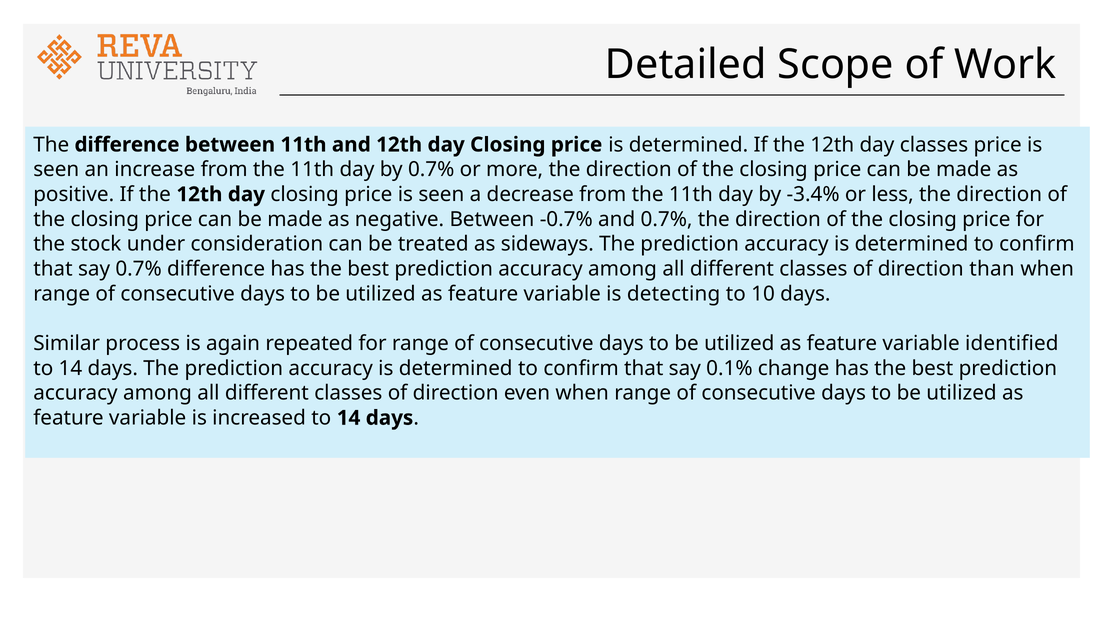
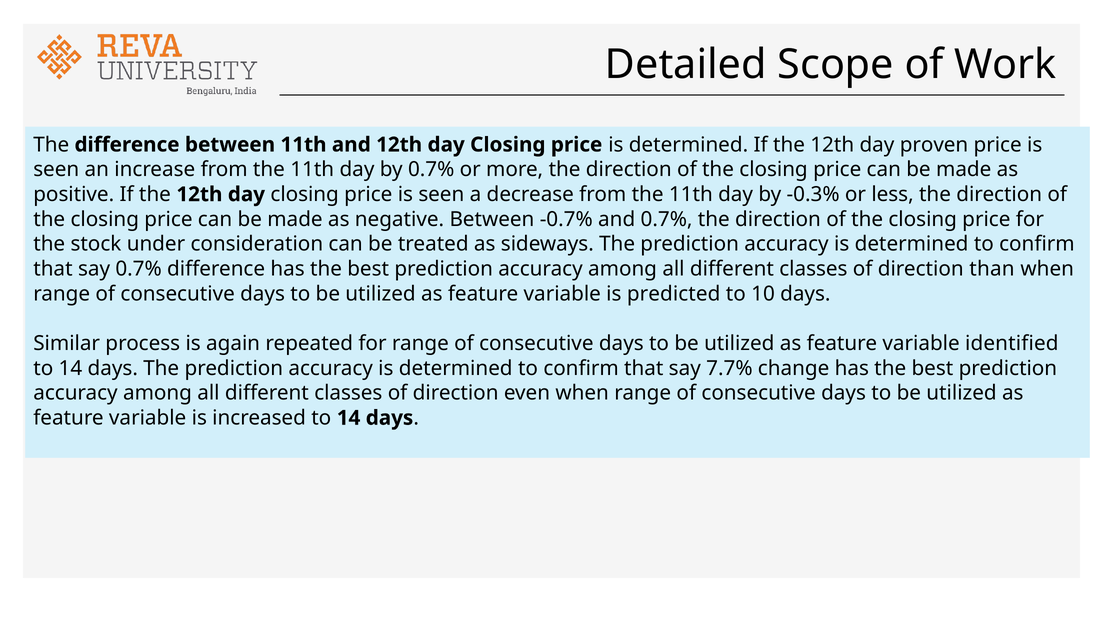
day classes: classes -> proven (934, 145)
-3.4%: -3.4% -> -0.3% (813, 194)
detecting: detecting -> predicted (674, 293)
0.1%: 0.1% -> 7.7% (729, 368)
